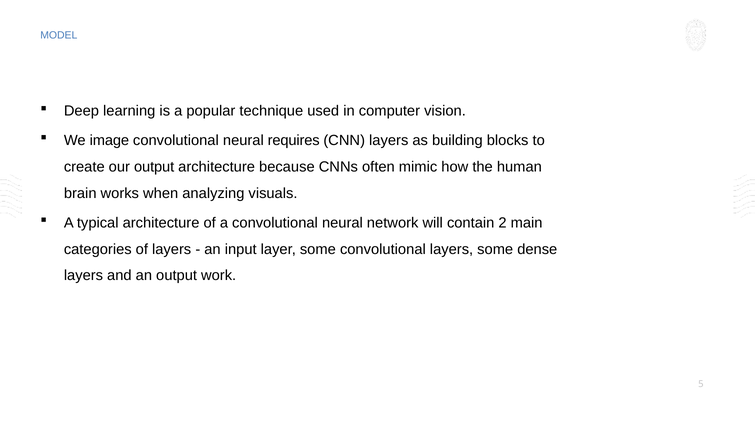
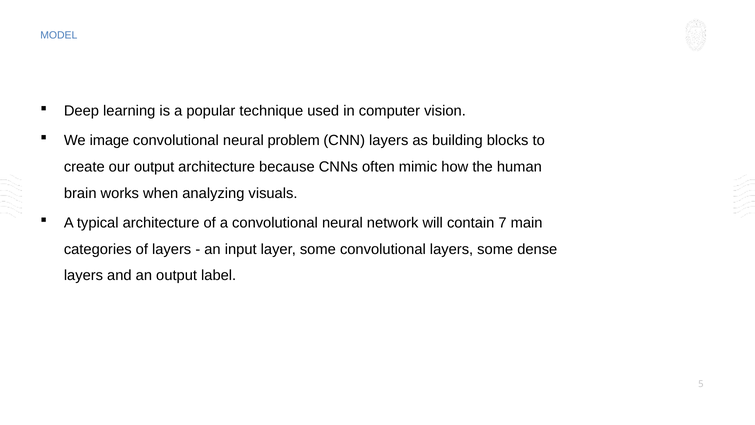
requires: requires -> problem (294, 140)
2: 2 -> 7 (502, 223)
work: work -> label (219, 275)
